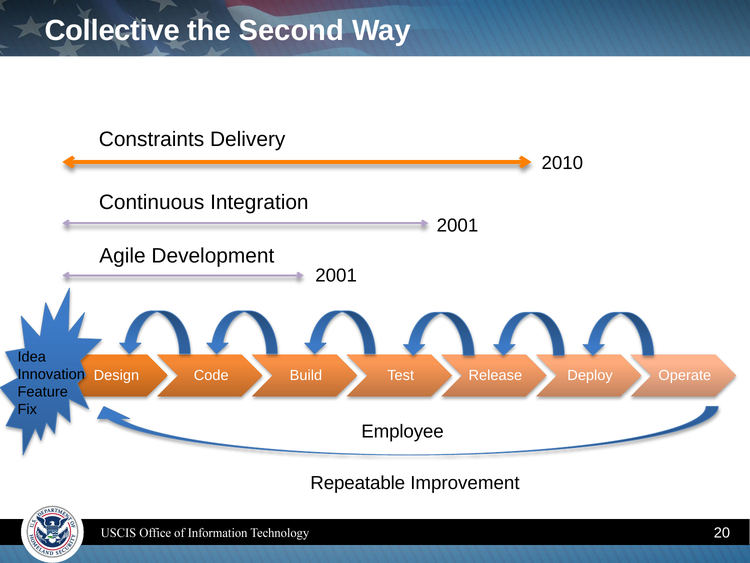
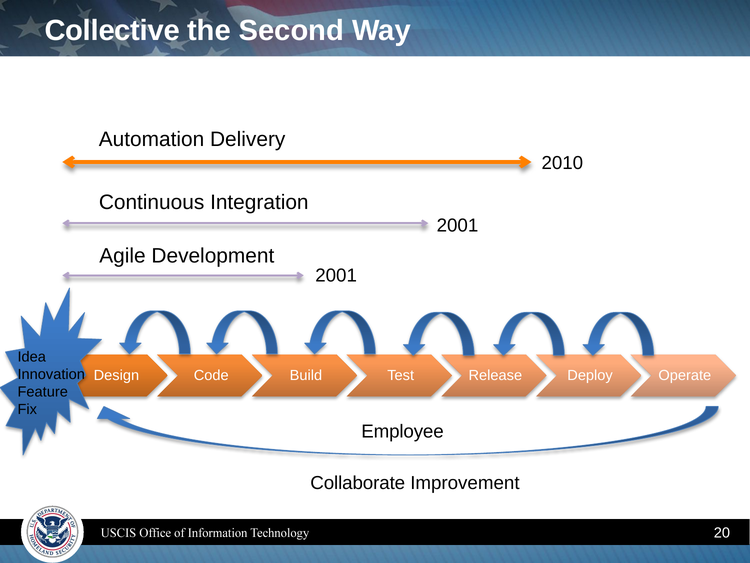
Constraints: Constraints -> Automation (152, 139)
Repeatable: Repeatable -> Collaborate (358, 483)
